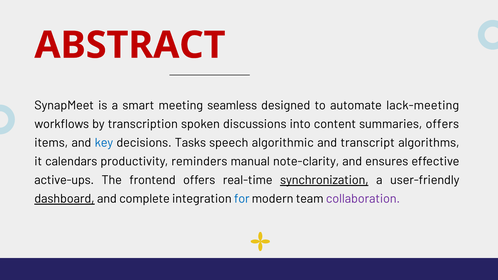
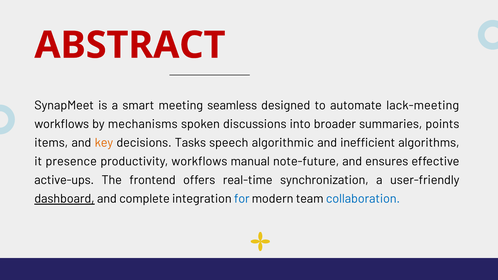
transcription: transcription -> mechanisms (143, 124)
content: content -> broader (335, 124)
summaries offers: offers -> points (442, 124)
key colour: blue -> orange (104, 143)
transcript: transcript -> inefficient (368, 143)
calendars: calendars -> presence (71, 162)
productivity reminders: reminders -> workflows (199, 162)
note-clarity: note-clarity -> note-future (306, 162)
synchronization underline: present -> none (324, 180)
collaboration colour: purple -> blue (363, 199)
